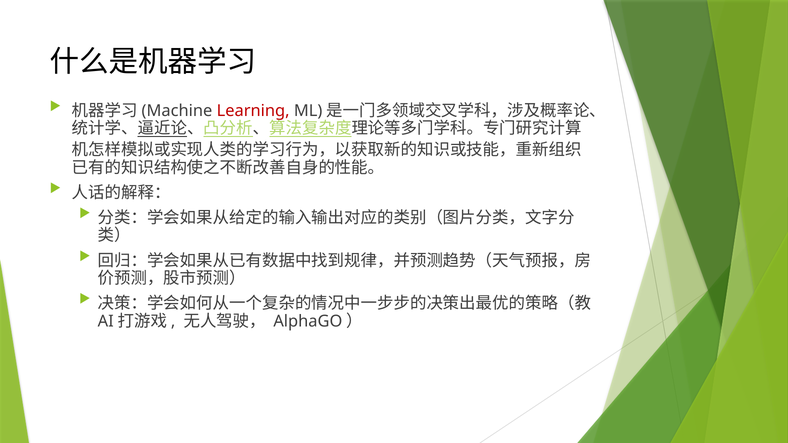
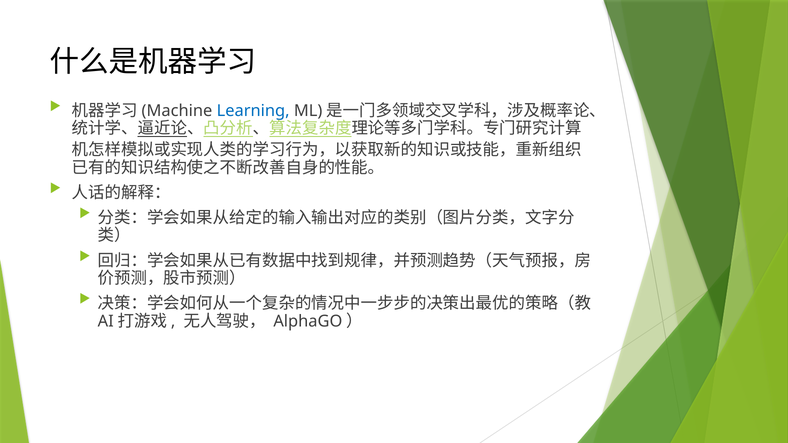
Learning colour: red -> blue (253, 111)
